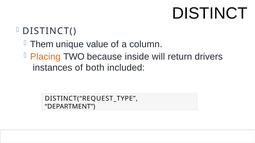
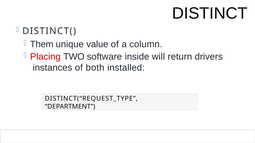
Placing colour: orange -> red (45, 57)
because: because -> software (104, 57)
included: included -> installed (126, 68)
